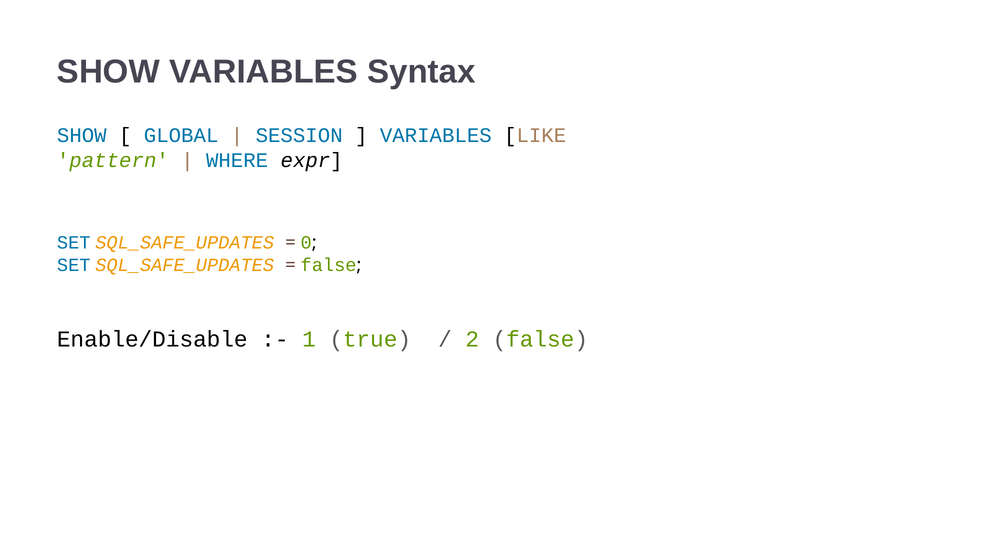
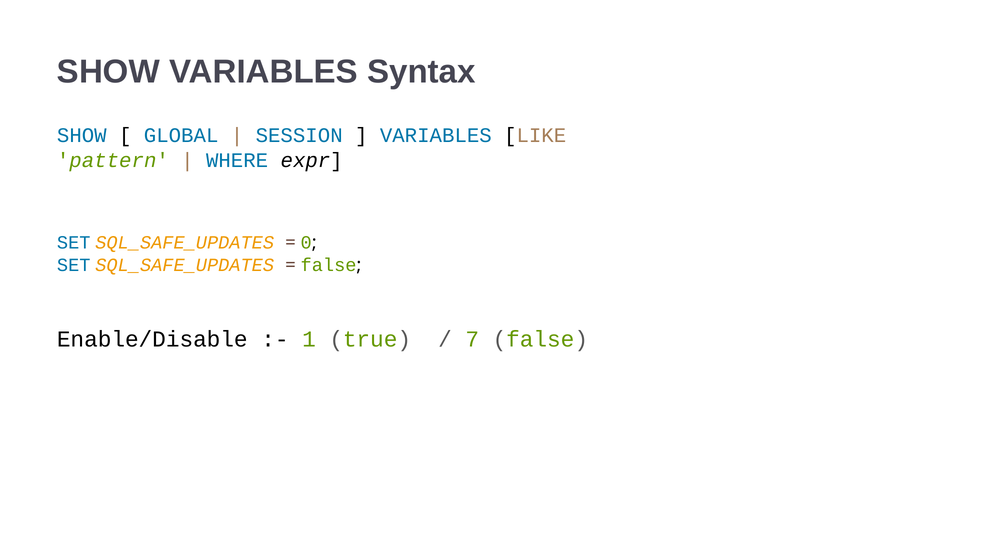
2: 2 -> 7 (472, 339)
